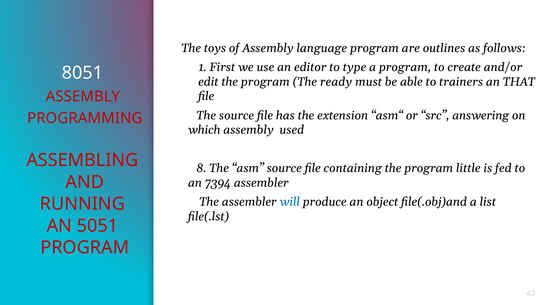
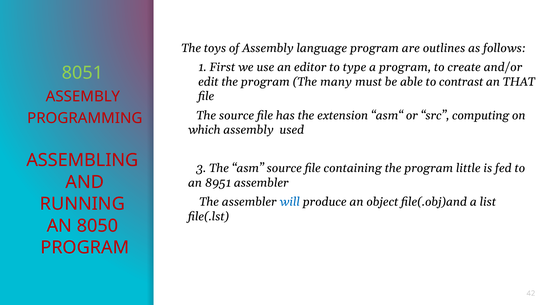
8051 colour: white -> light green (82, 73)
ready: ready -> many (336, 82)
trainers: trainers -> contrast (461, 82)
answering: answering -> computing (481, 116)
8: 8 -> 3 (201, 169)
7394: 7394 -> 8951 (218, 183)
5051: 5051 -> 8050 (97, 226)
